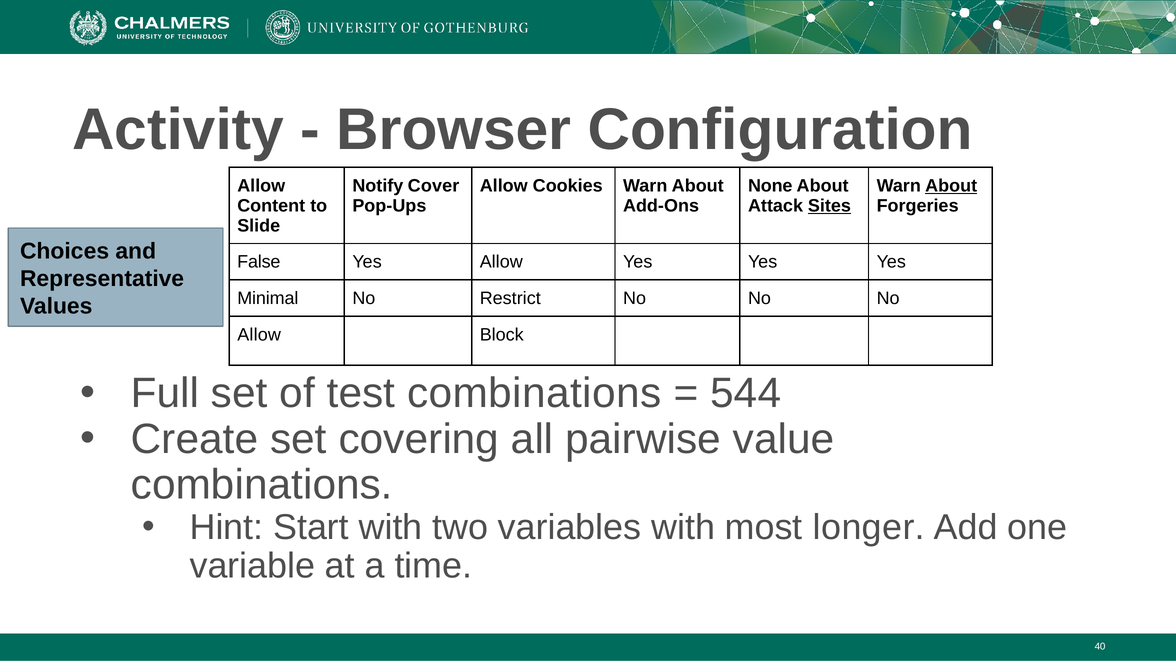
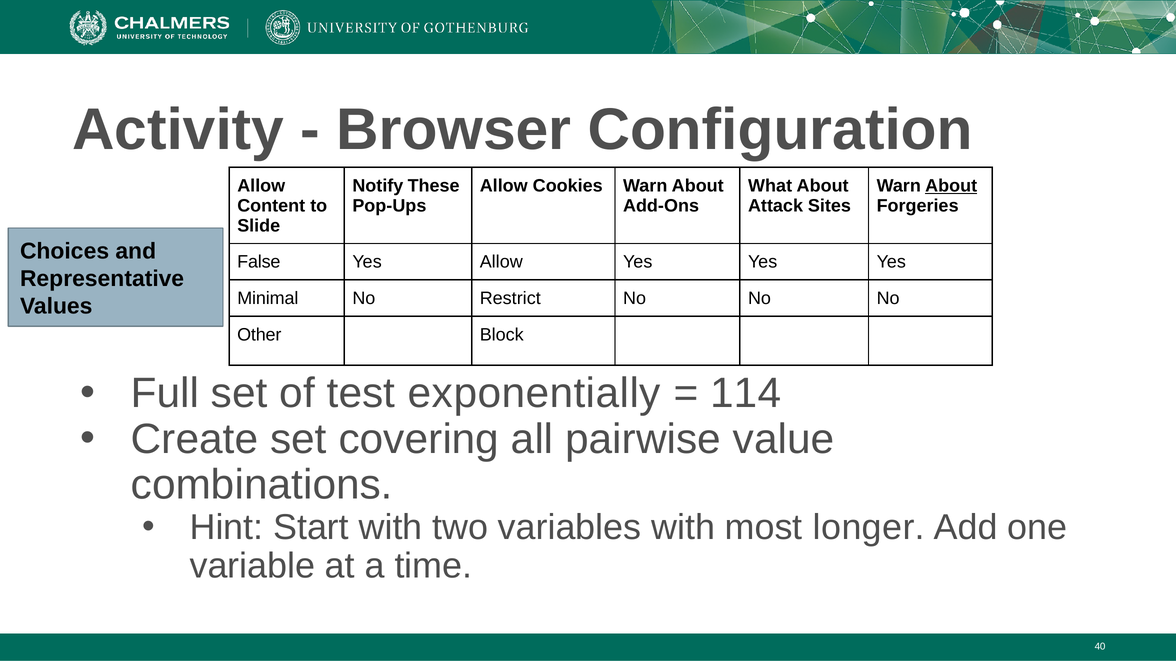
Cover: Cover -> These (434, 186)
None: None -> What (770, 186)
Sites underline: present -> none (829, 206)
Allow: Allow -> Other (259, 335)
test combinations: combinations -> exponentially (534, 394)
544: 544 -> 114 (746, 394)
